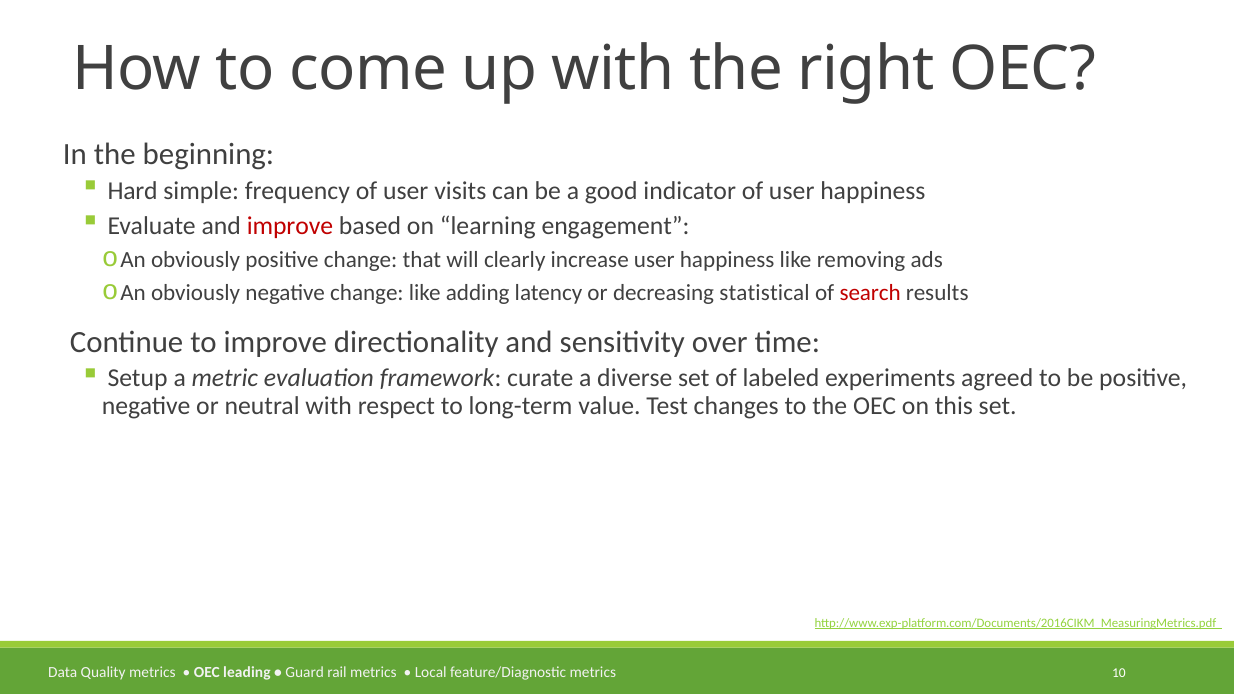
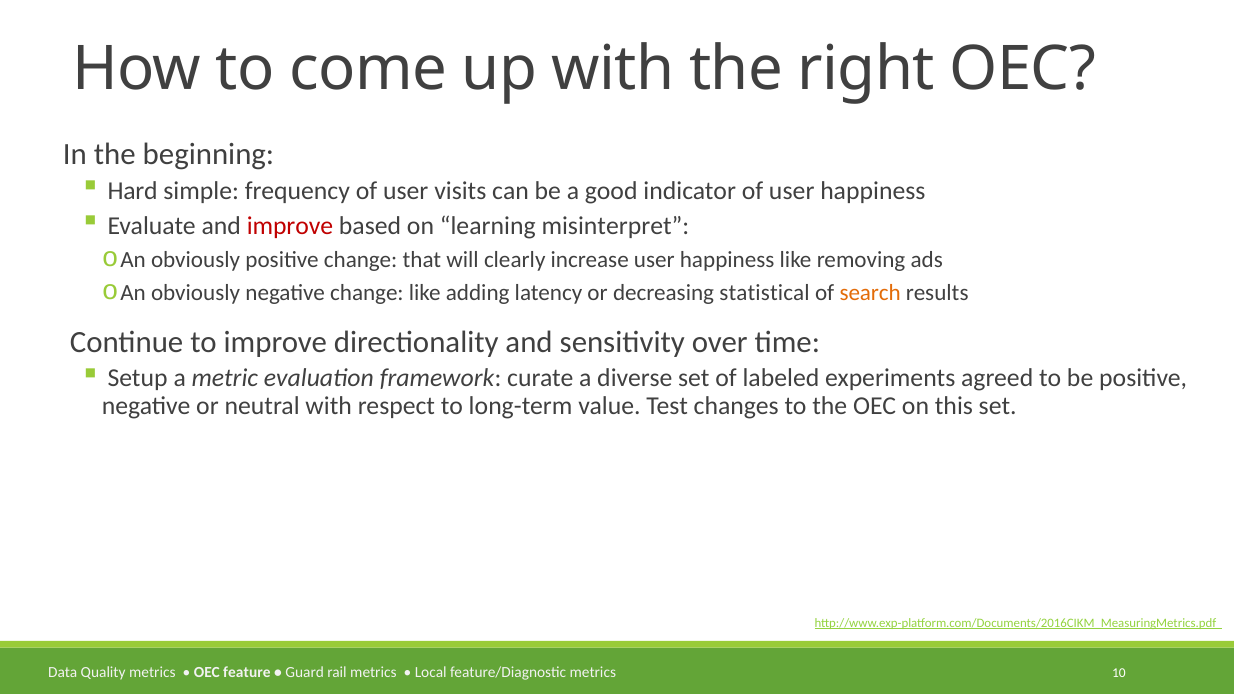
engagement: engagement -> misinterpret (615, 226)
search colour: red -> orange (870, 293)
leading: leading -> feature (247, 673)
